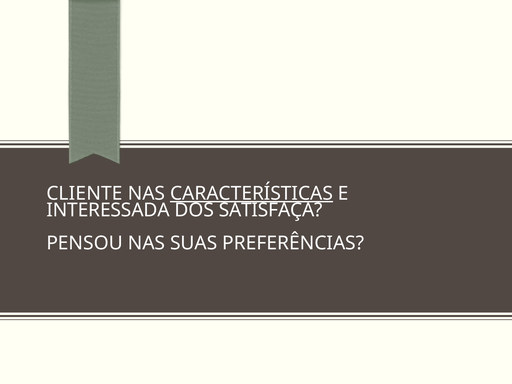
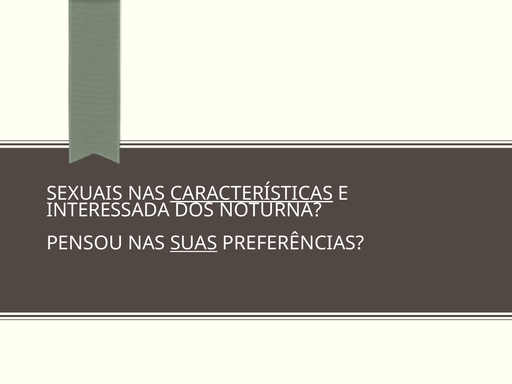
CLIENTE: CLIENTE -> SEXUAIS (85, 193)
SATISFAÇA: SATISFAÇA -> NOTURNA (270, 210)
SUAS underline: none -> present (194, 243)
